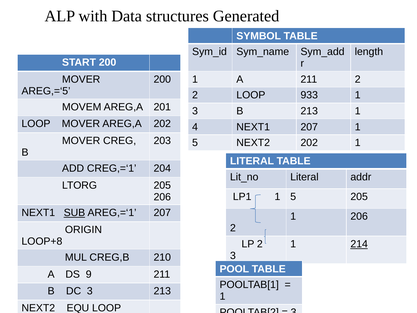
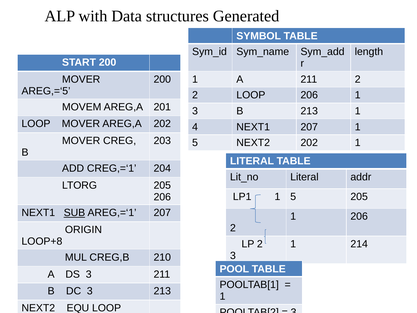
LOOP 933: 933 -> 206 (309, 95)
214 underline: present -> none (359, 244)
DS 9: 9 -> 3 (89, 274)
